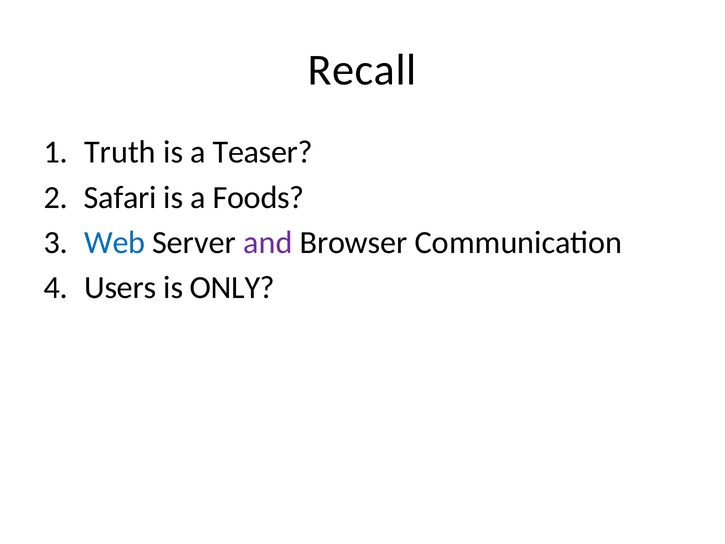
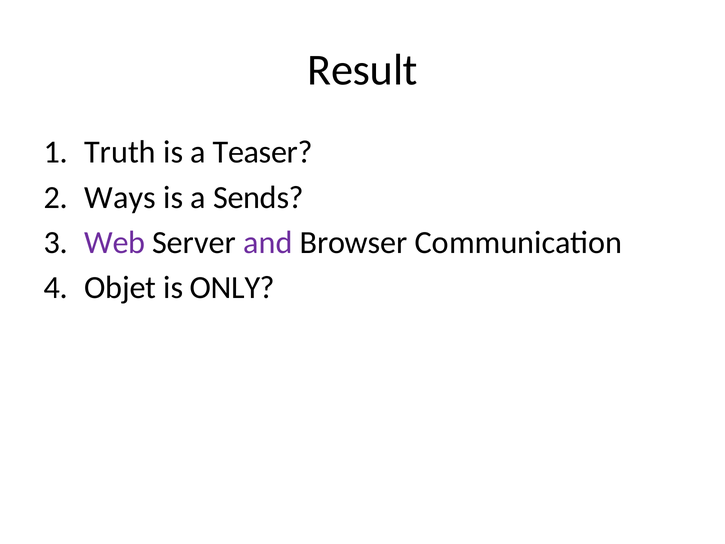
Recall: Recall -> Result (362, 70)
Safari: Safari -> Ways (120, 197)
Foods: Foods -> Sends (259, 197)
Web colour: blue -> purple (115, 242)
Users: Users -> Objet (120, 288)
